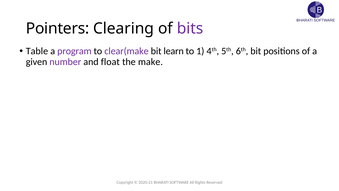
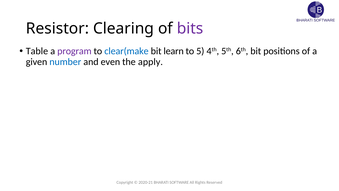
Pointers: Pointers -> Resistor (57, 28)
clear(make colour: purple -> blue (126, 51)
1: 1 -> 5 (200, 51)
number colour: purple -> blue (65, 62)
float: float -> even (110, 62)
make: make -> apply (150, 62)
